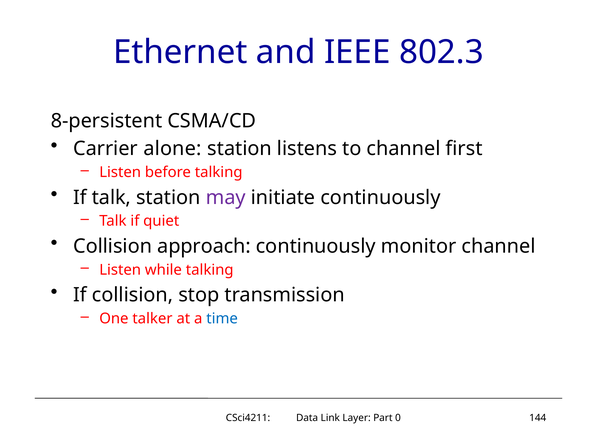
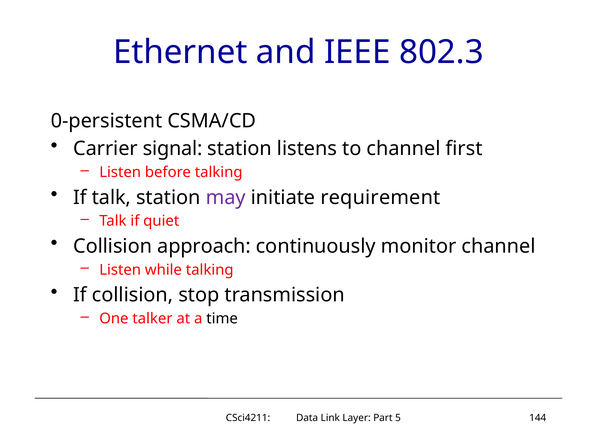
8-persistent: 8-persistent -> 0-persistent (106, 121)
alone: alone -> signal (173, 149)
initiate continuously: continuously -> requirement (380, 197)
time colour: blue -> black (222, 318)
0: 0 -> 5 (398, 418)
